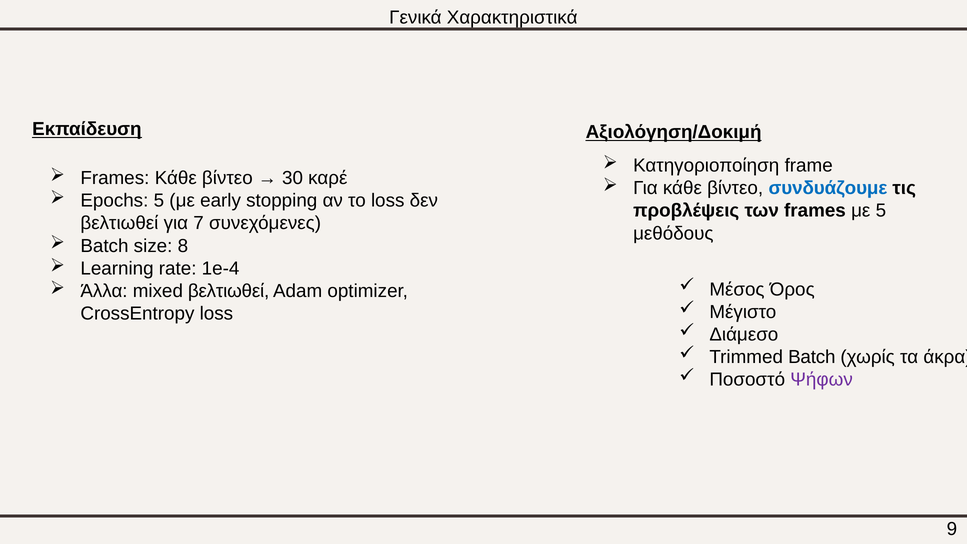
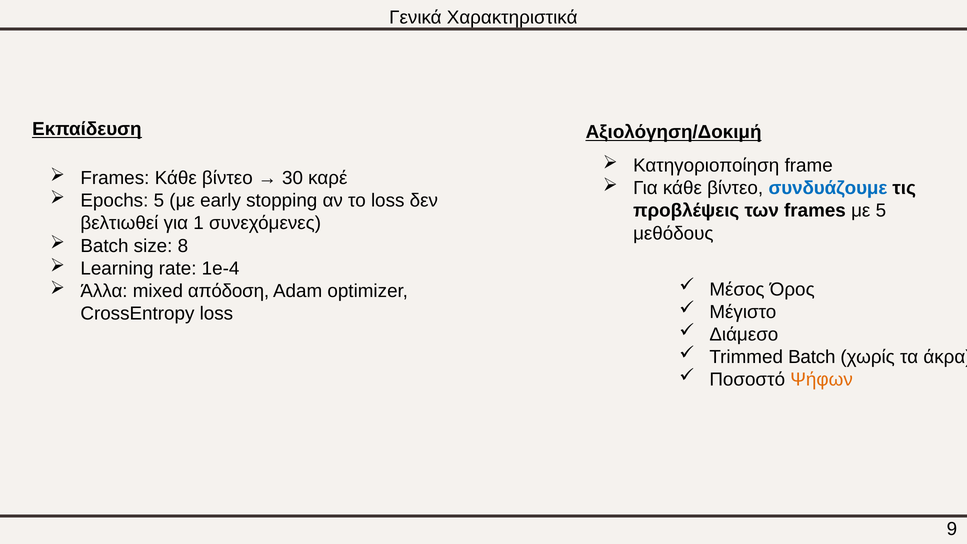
7: 7 -> 1 (199, 223)
mixed βελτιωθεί: βελτιωθεί -> απόδοση (229, 291)
Ψήφων colour: purple -> orange (822, 380)
